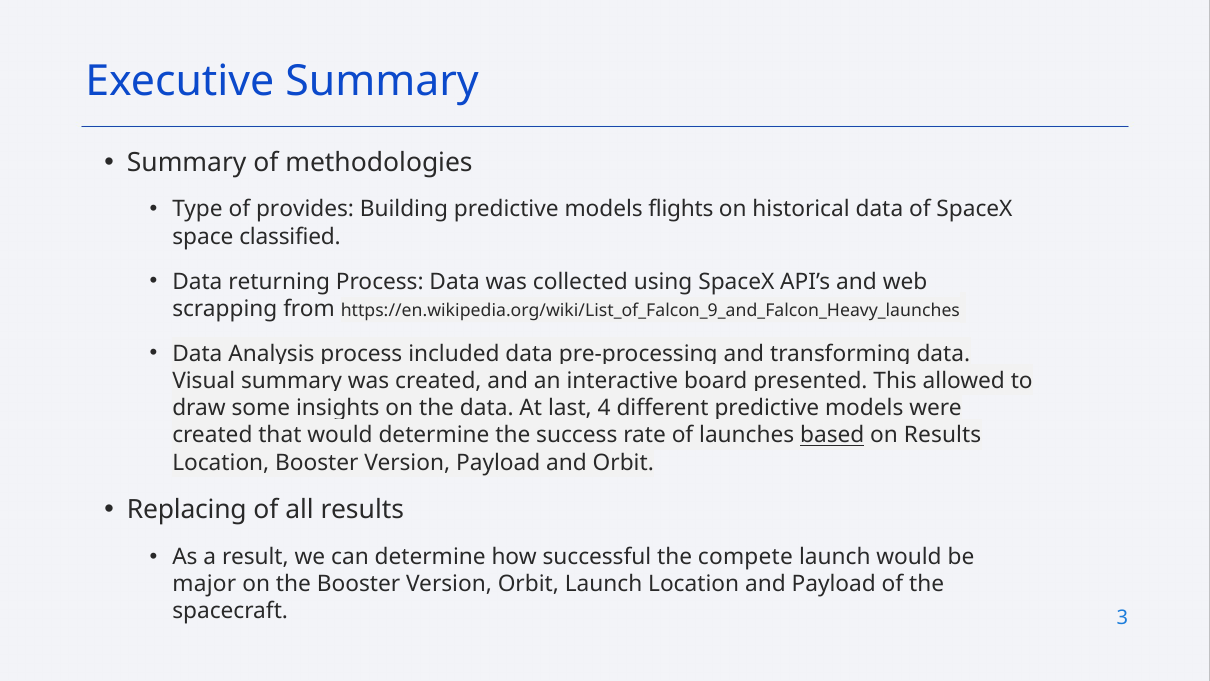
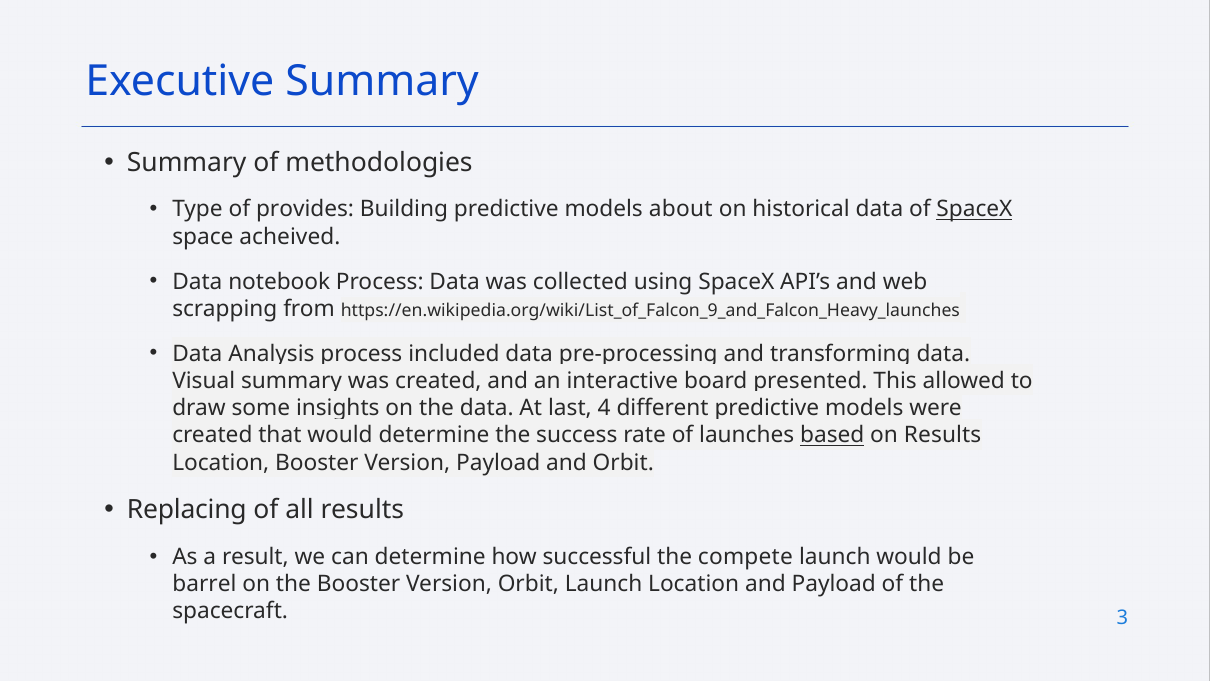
flights: flights -> about (681, 209)
SpaceX underline: none -> present (974, 209)
classified: classified -> acheived (290, 237)
returning: returning -> notebook (279, 281)
major: major -> barrel (204, 584)
